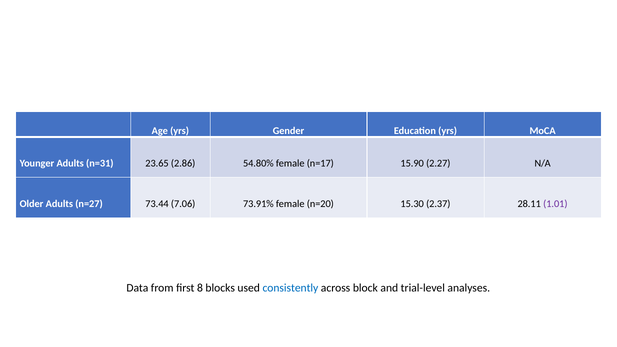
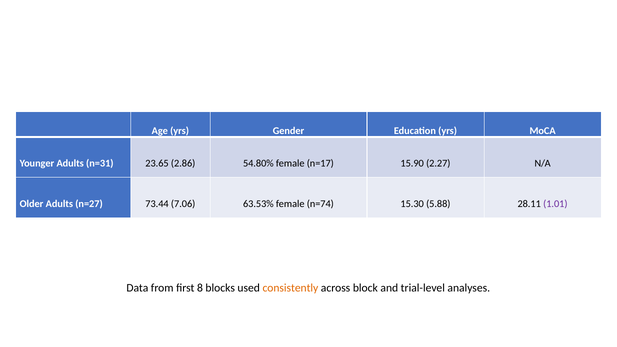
73.91%: 73.91% -> 63.53% (258, 204)
n=20: n=20 -> n=74 (320, 204)
2.37: 2.37 -> 5.88 (438, 204)
consistently colour: blue -> orange (290, 288)
